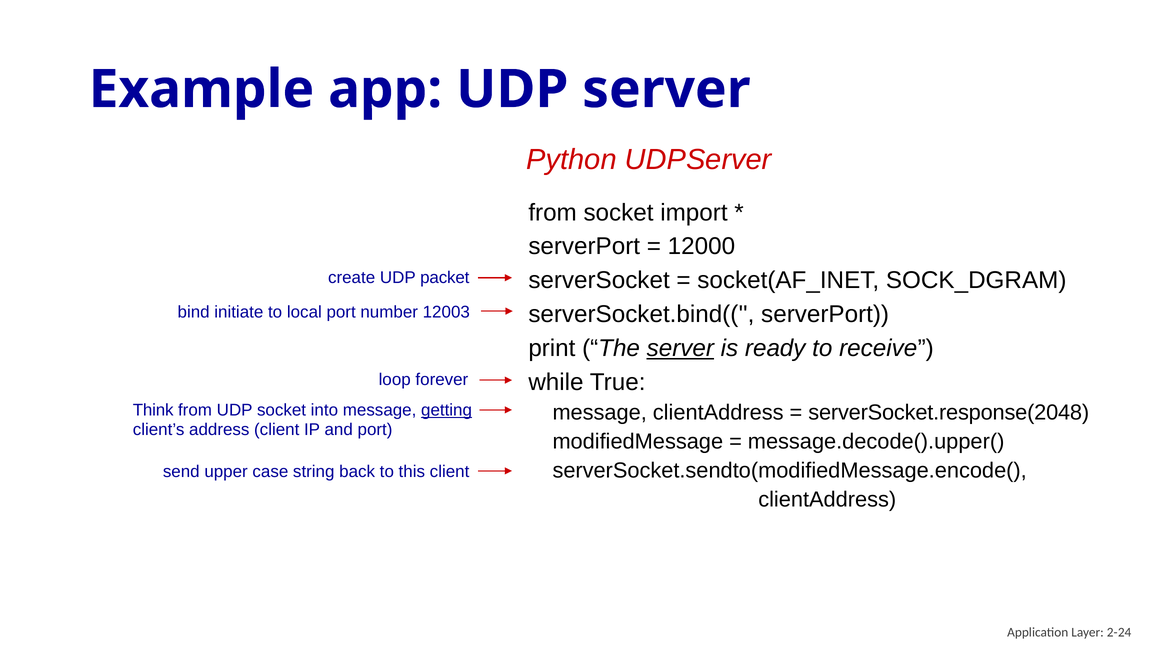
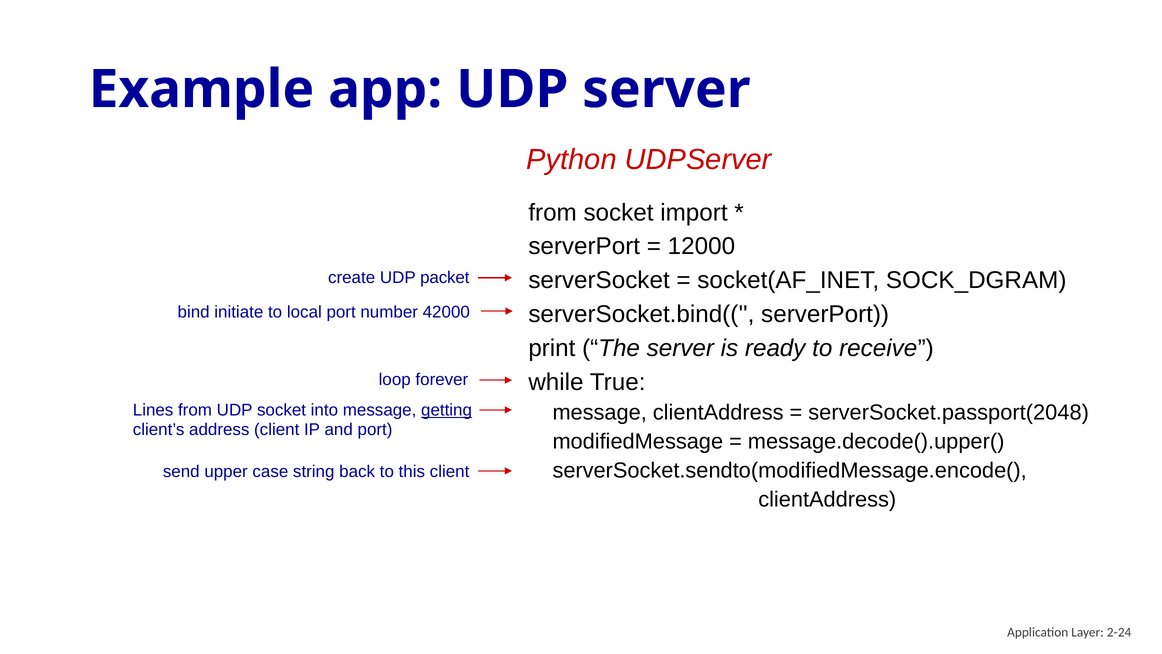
12003: 12003 -> 42000 (446, 312)
server underline: present -> none (680, 348)
Think: Think -> Lines (153, 410)
serverSocket.response(2048: serverSocket.response(2048 -> serverSocket.passport(2048 (949, 412)
